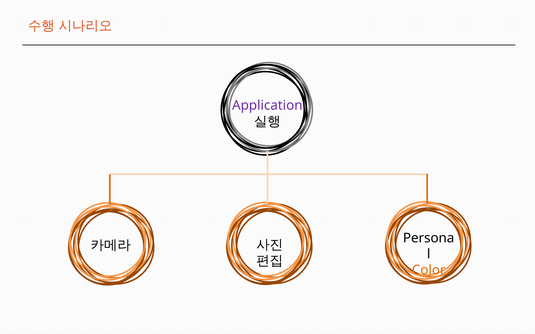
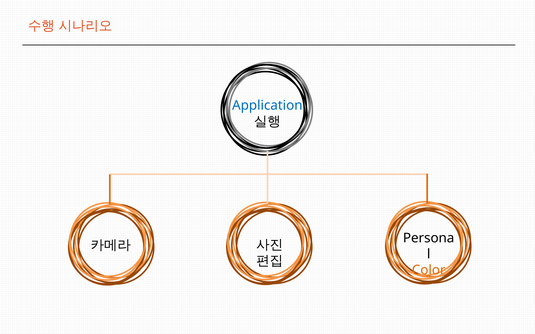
Application colour: purple -> blue (267, 105)
